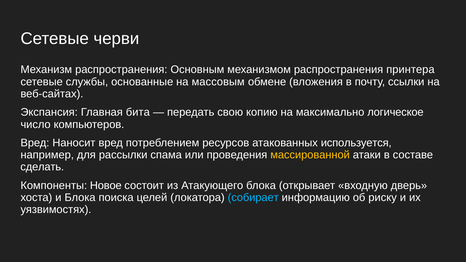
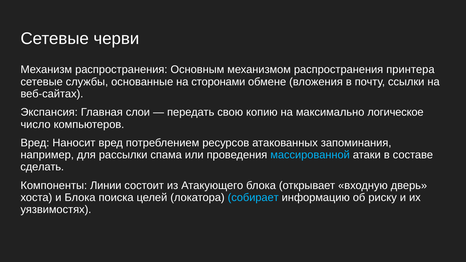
массовым: массовым -> сторонами (218, 82)
бита: бита -> слои (138, 112)
используется: используется -> запоминания (356, 143)
массированной colour: yellow -> light blue (310, 155)
Новое: Новое -> Линии (106, 185)
